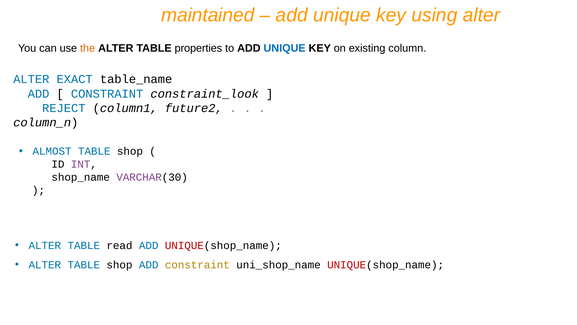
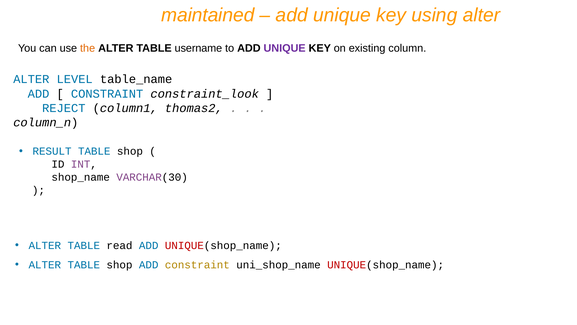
properties: properties -> username (198, 48)
UNIQUE colour: blue -> purple (285, 48)
EXACT: EXACT -> LEVEL (75, 79)
future2: future2 -> thomas2 (194, 108)
ALMOST: ALMOST -> RESULT (52, 151)
